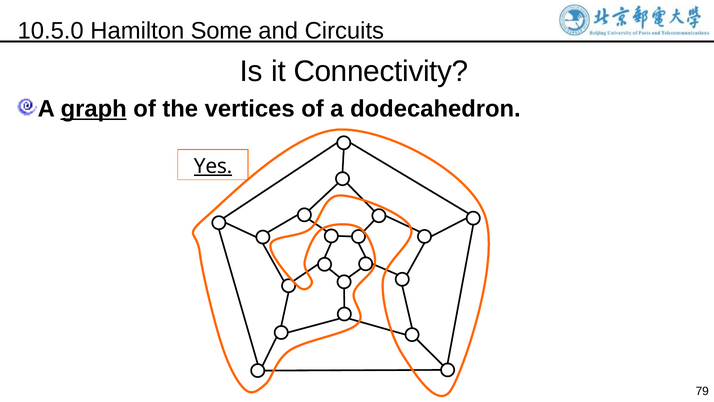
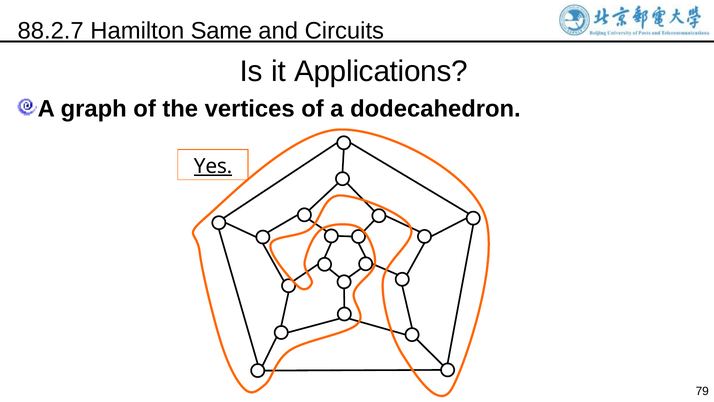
10.5.0: 10.5.0 -> 88.2.7 (51, 31)
Some: Some -> Same (221, 31)
Connectivity: Connectivity -> Applications (381, 71)
graph underline: present -> none (94, 109)
